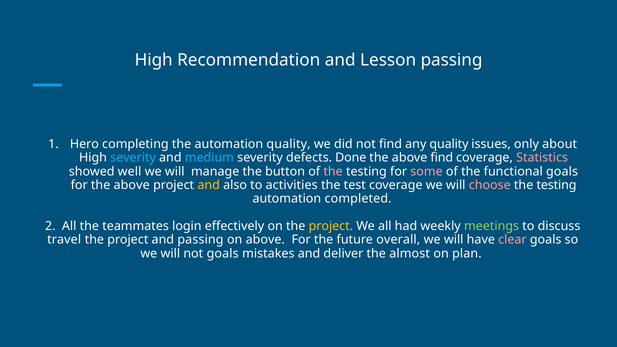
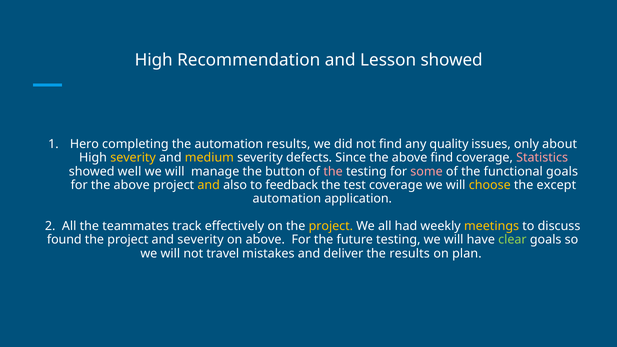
Lesson passing: passing -> showed (452, 60)
automation quality: quality -> results (288, 144)
severity colour: light blue -> yellow (133, 158)
medium colour: light blue -> yellow (209, 158)
Done: Done -> Since (351, 158)
activities: activities -> feedback (292, 185)
choose colour: pink -> yellow (490, 185)
testing: testing -> except (556, 185)
completed: completed -> application (358, 199)
login: login -> track (187, 226)
meetings colour: light green -> yellow (492, 226)
travel: travel -> found (64, 240)
and passing: passing -> severity (201, 240)
future overall: overall -> testing (398, 240)
clear colour: pink -> light green (512, 240)
not goals: goals -> travel (223, 253)
the almost: almost -> results (410, 253)
